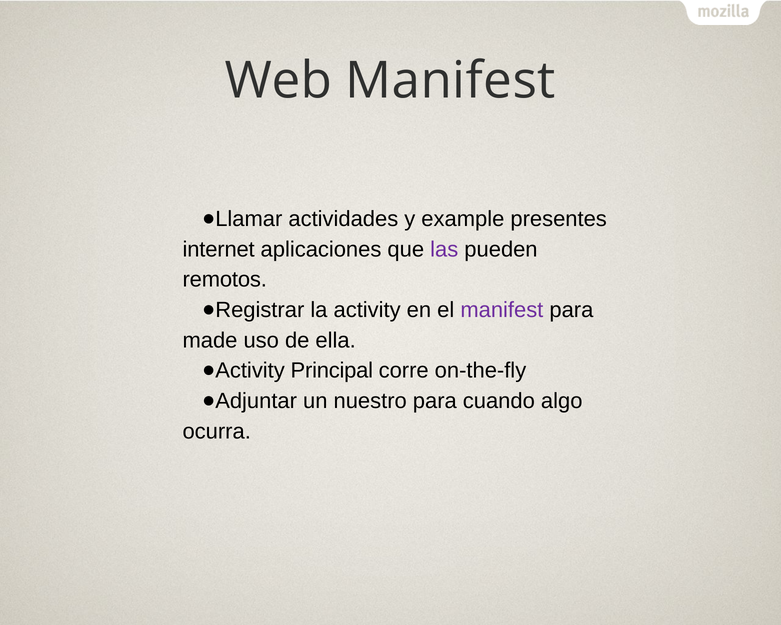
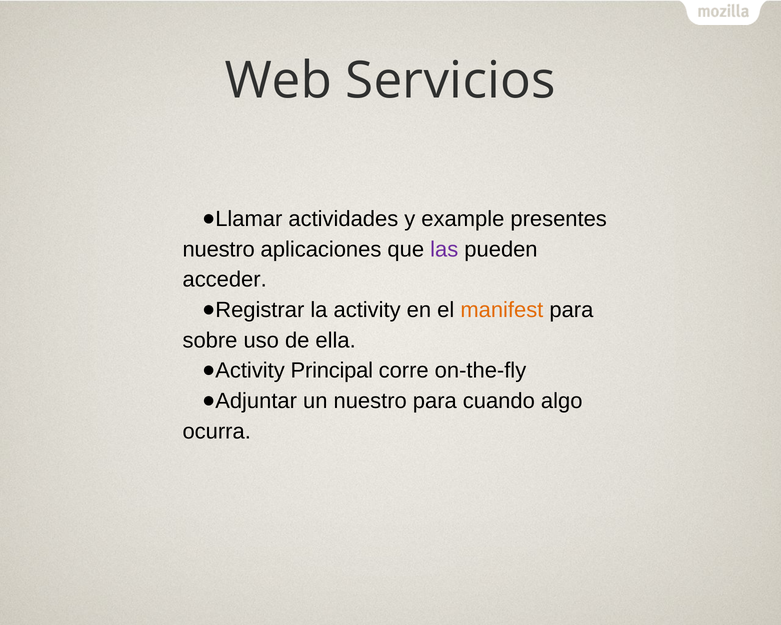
Web Manifest: Manifest -> Servicios (451, 81)
internet: internet -> nuestro (219, 249)
remotos: remotos -> acceder (225, 280)
manifest colour: purple -> orange (502, 310)
made: made -> sobre (210, 340)
